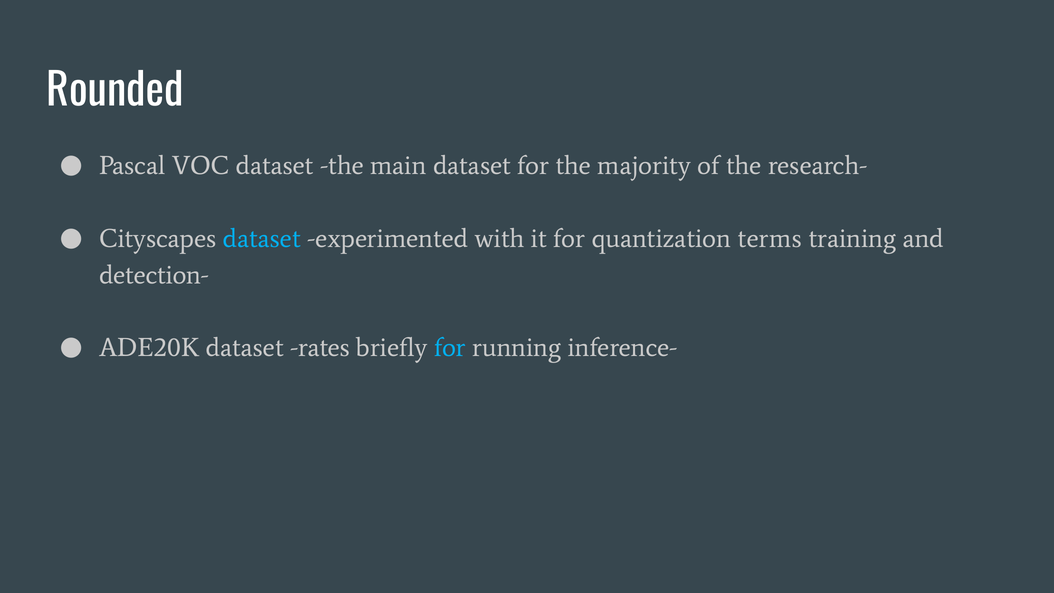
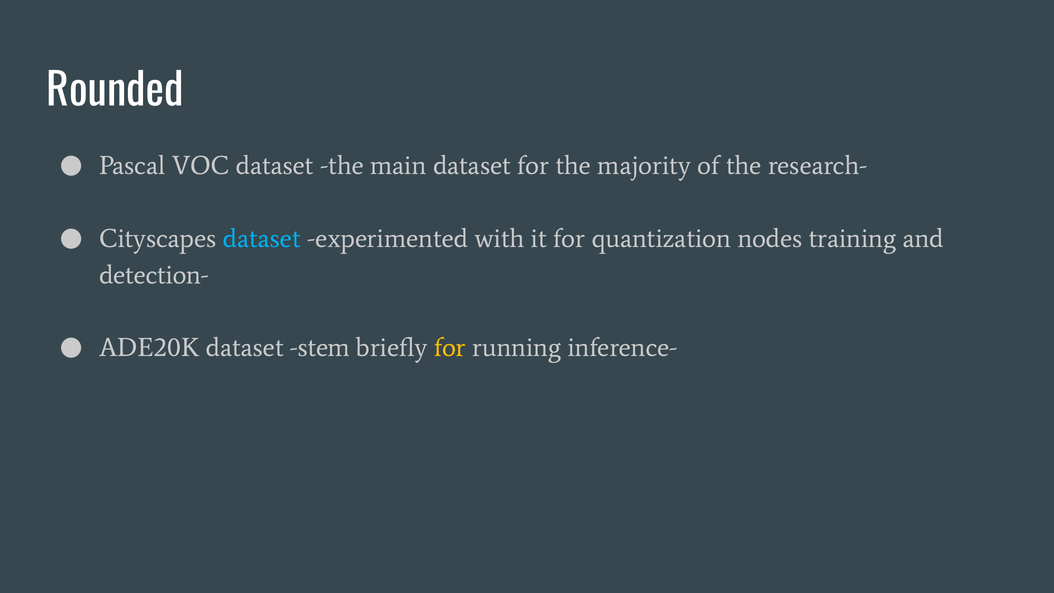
terms: terms -> nodes (770, 238)
rates: rates -> stem (320, 348)
for colour: light blue -> yellow (450, 348)
